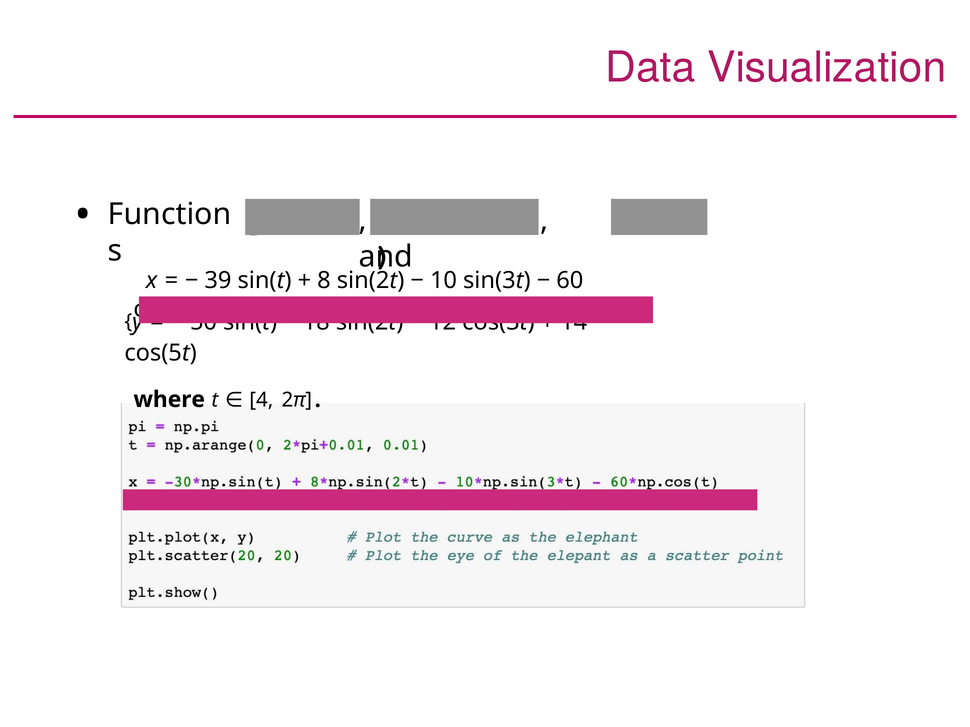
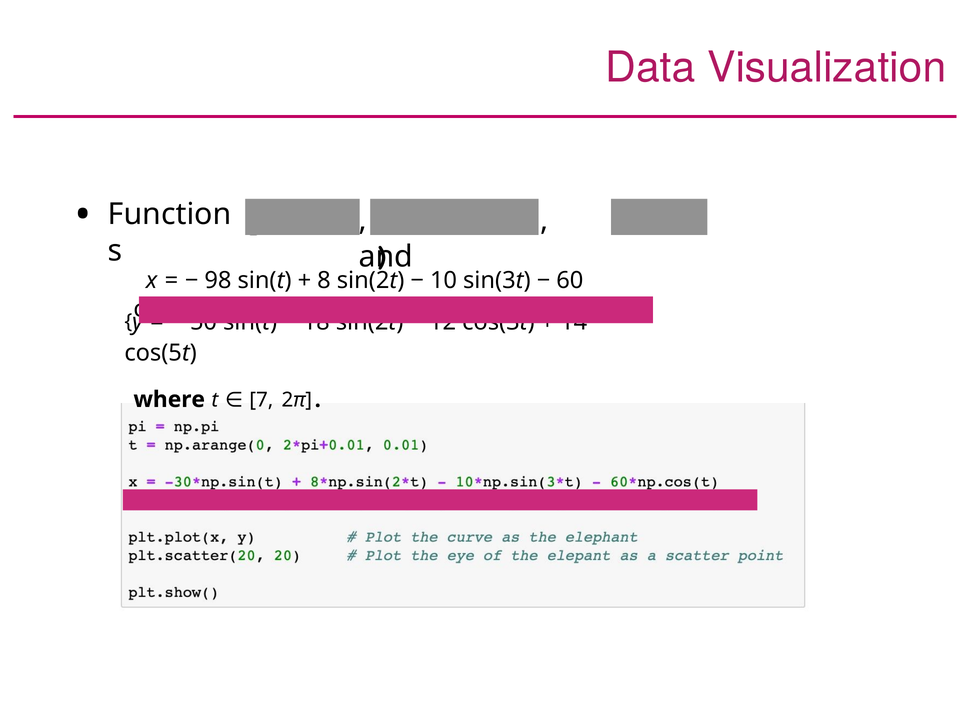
39: 39 -> 98 (218, 281)
4: 4 -> 7 (261, 400)
